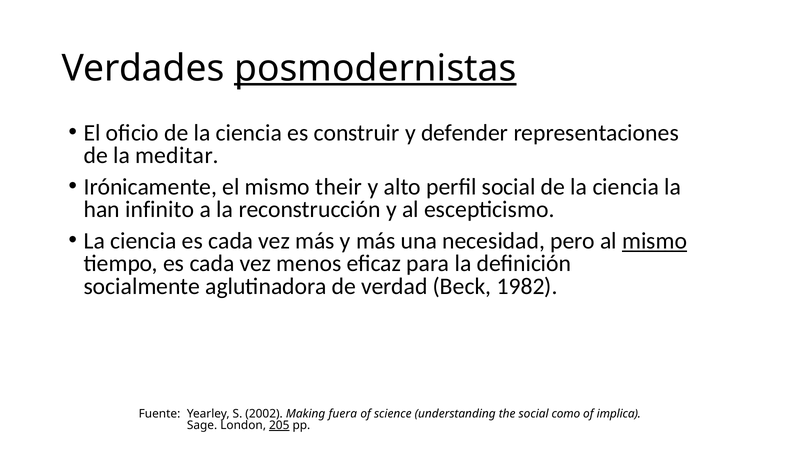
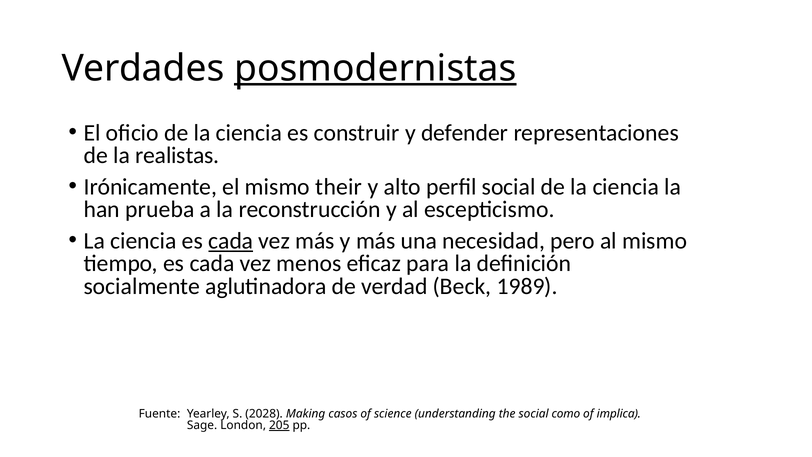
meditar: meditar -> realistas (177, 156)
infinito: infinito -> prueba (160, 210)
cada underline: none -> present (231, 241)
mismo underline: present -> none (655, 241)
1982: 1982 -> 1989 (527, 286)
2002: 2002 -> 2028 (264, 414)
fuera: fuera -> casos (343, 414)
